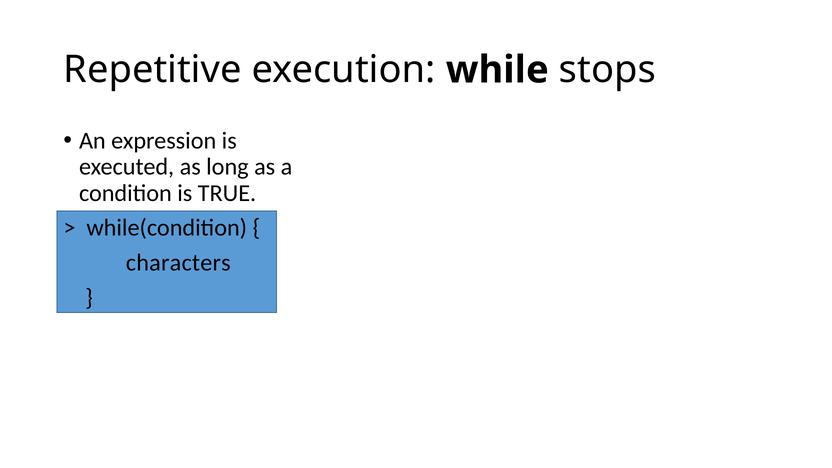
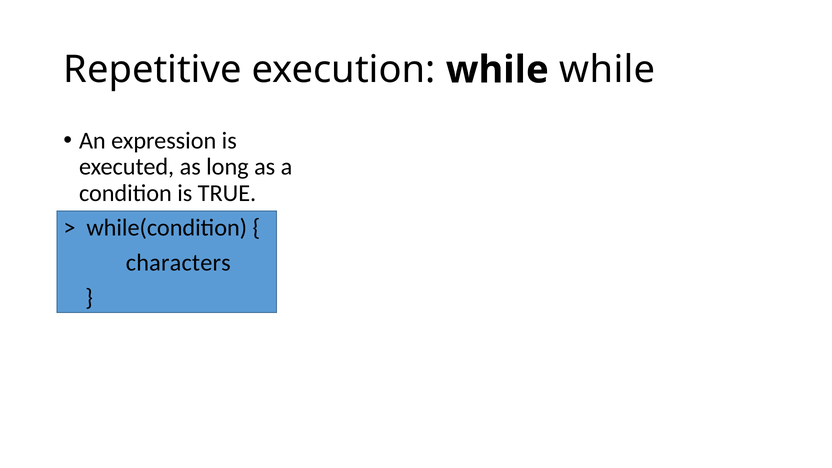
while stops: stops -> while (607, 70)
